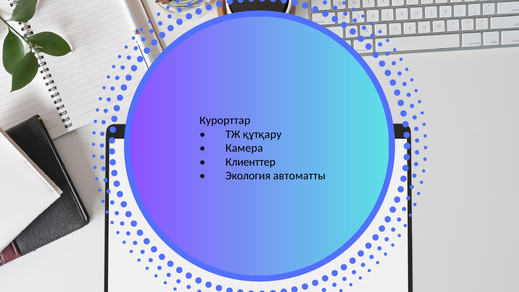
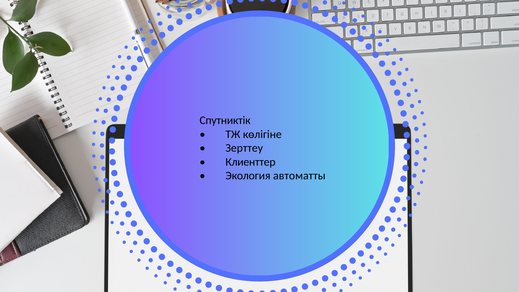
Курорттар: Курорттар -> Спутниктік (225, 120)
құтқару: құтқару -> көлігіне (262, 134)
Камера: Камера -> Зерттеу (244, 148)
